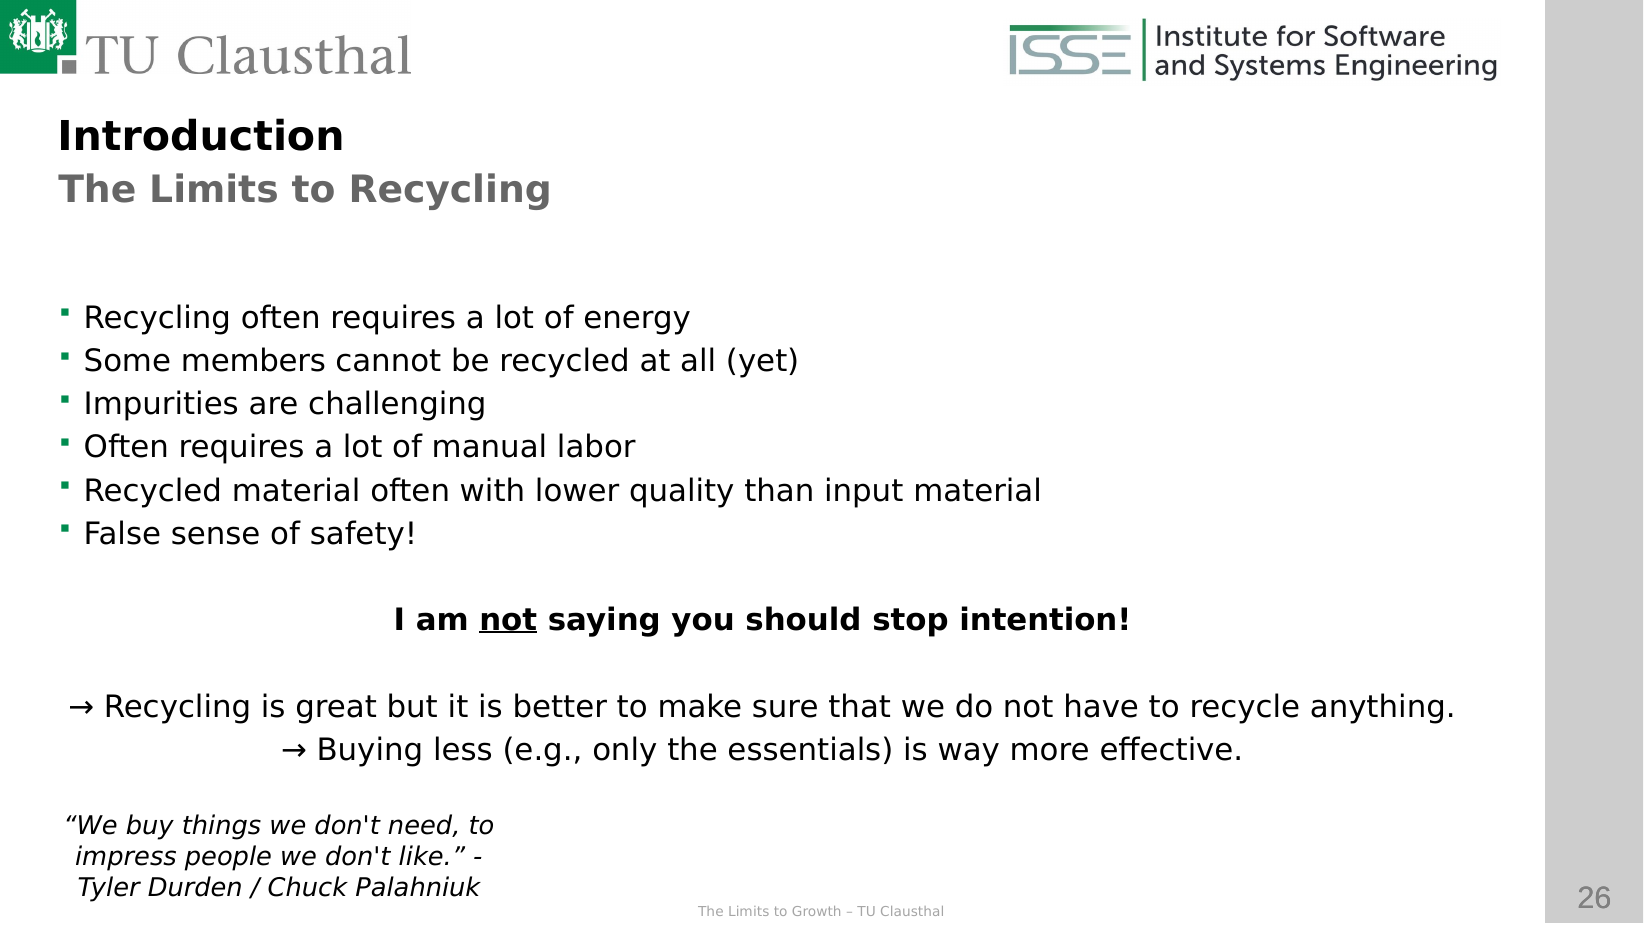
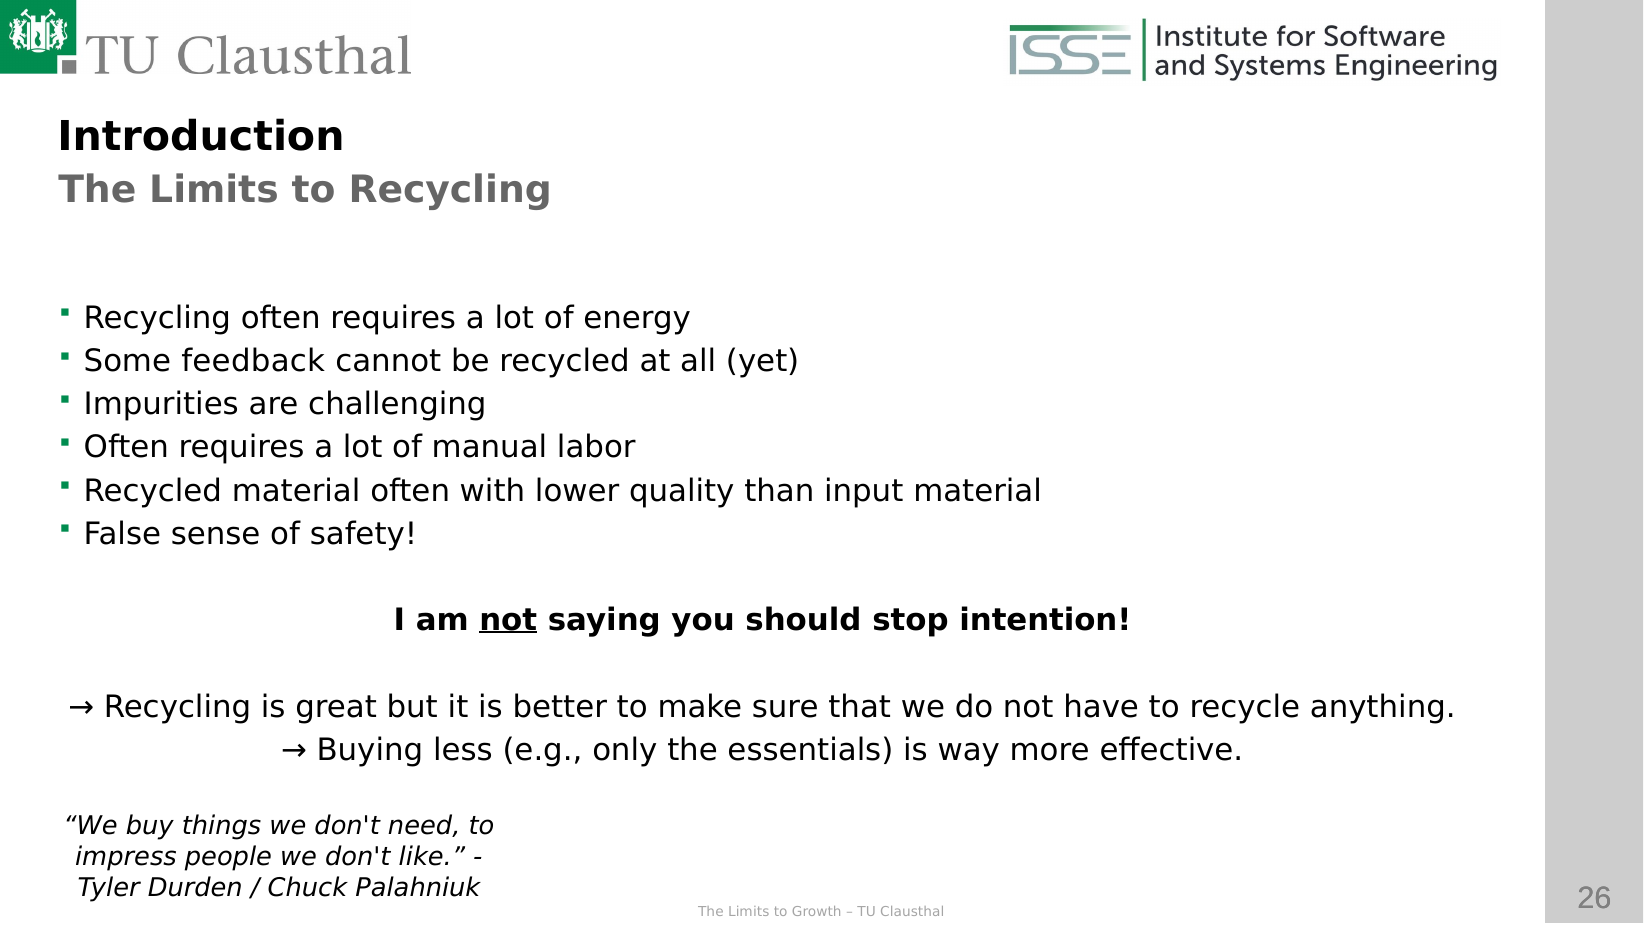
members: members -> feedback (253, 361)
